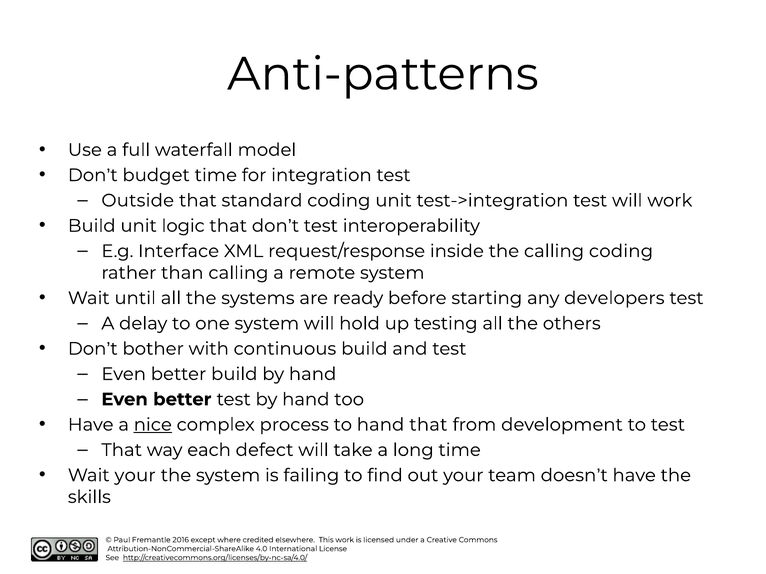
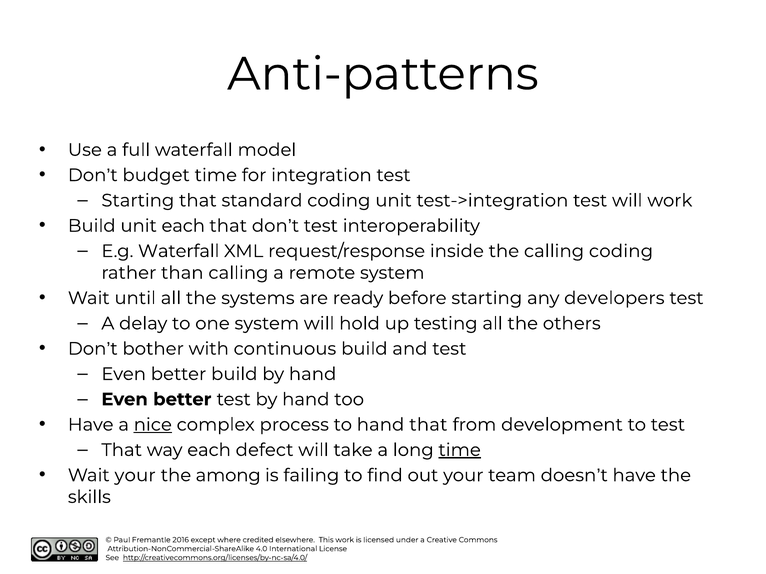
Outside: Outside -> Starting (138, 201)
unit logic: logic -> each (183, 226)
E.g Interface: Interface -> Waterfall (179, 251)
time underline: none -> present (460, 450)
the system: system -> among (228, 476)
